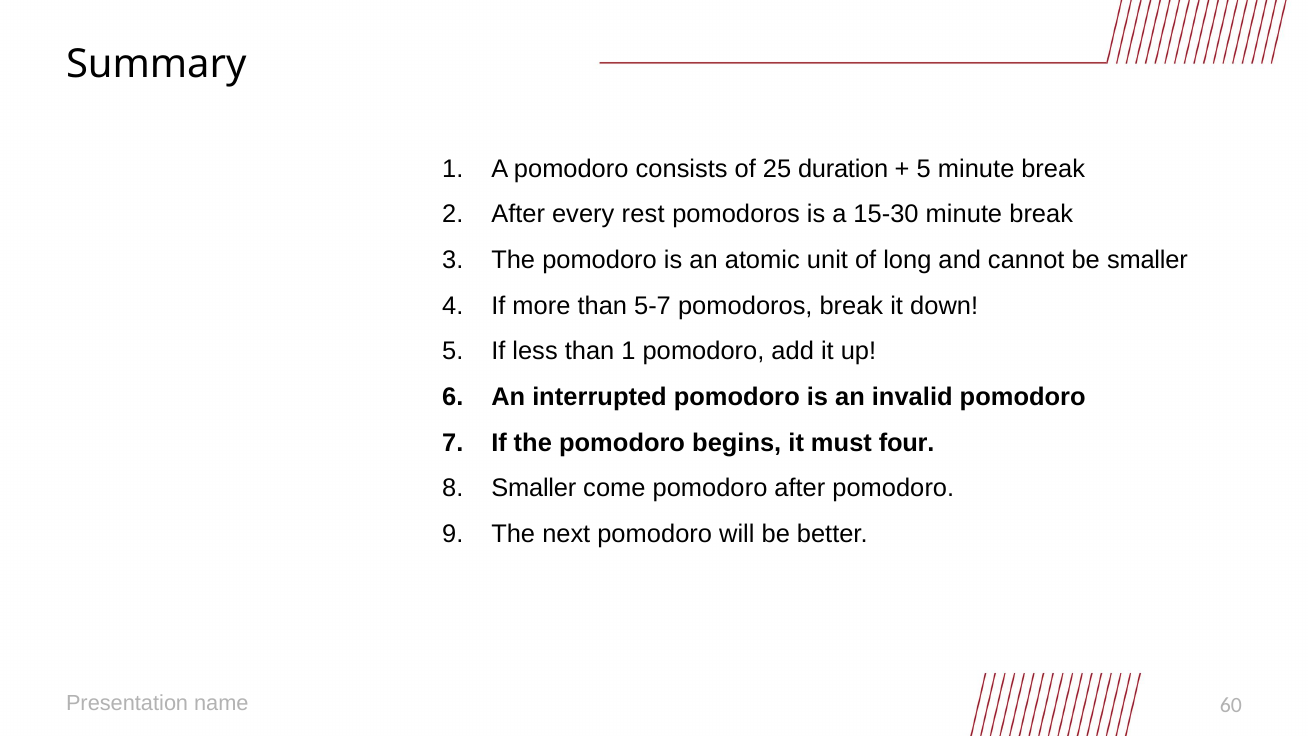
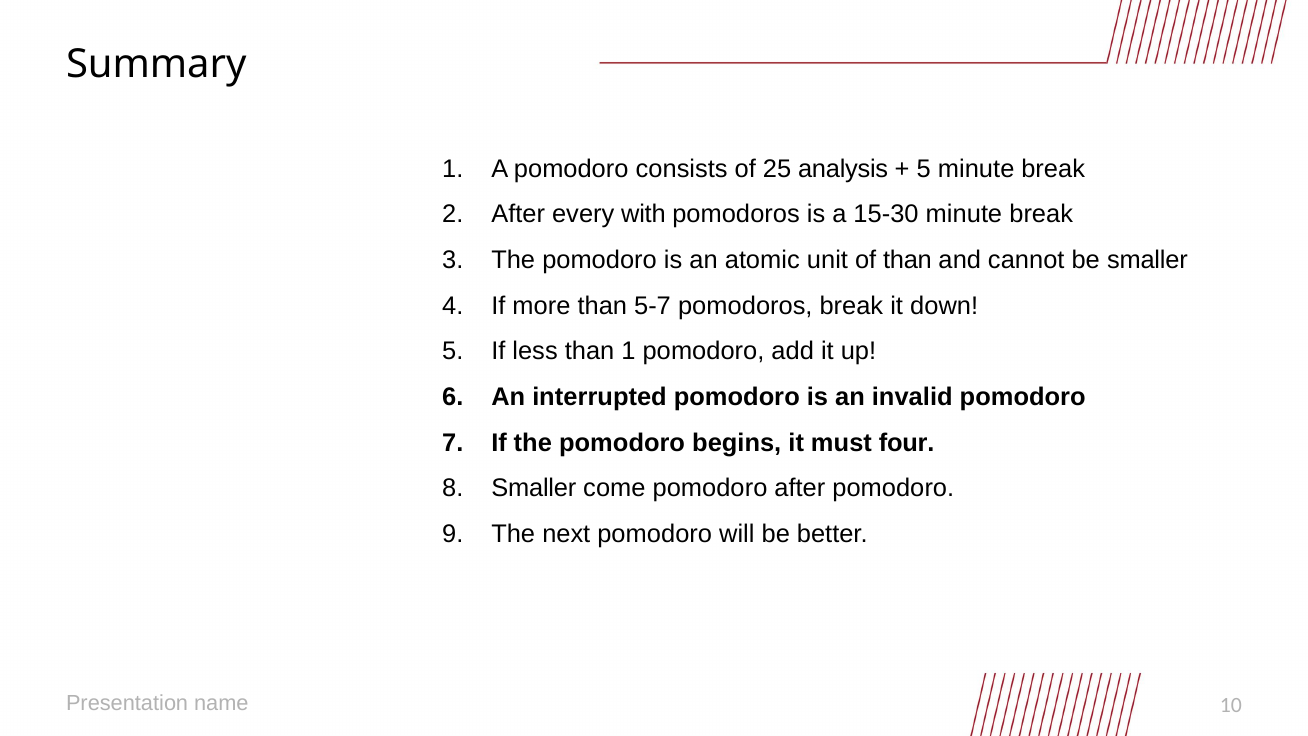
duration: duration -> analysis (843, 169)
rest: rest -> with (643, 214)
of long: long -> than (907, 260)
60: 60 -> 10 (1231, 705)
